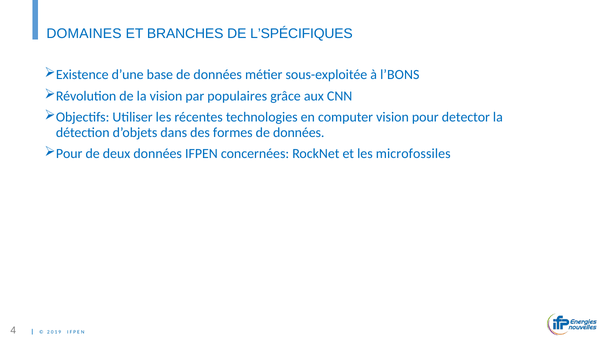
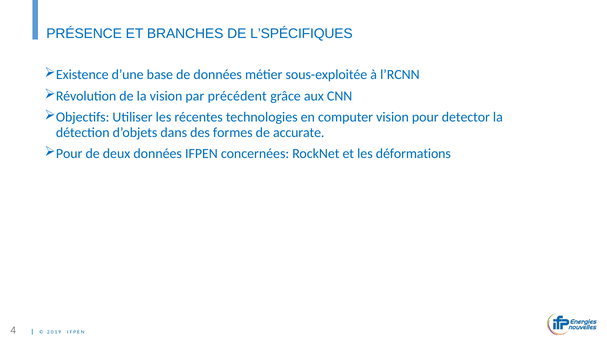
DOMAINES: DOMAINES -> PRÉSENCE (84, 33)
l’BONS: l’BONS -> l’RCNN (400, 75)
populaires: populaires -> précédent (237, 96)
données: données -> accurate (299, 132)
microfossiles: microfossiles -> déformations (413, 154)
